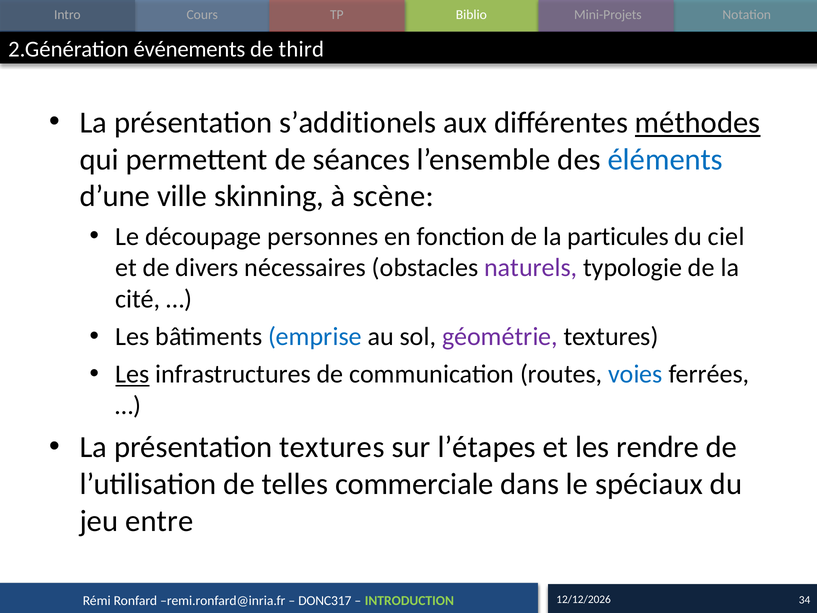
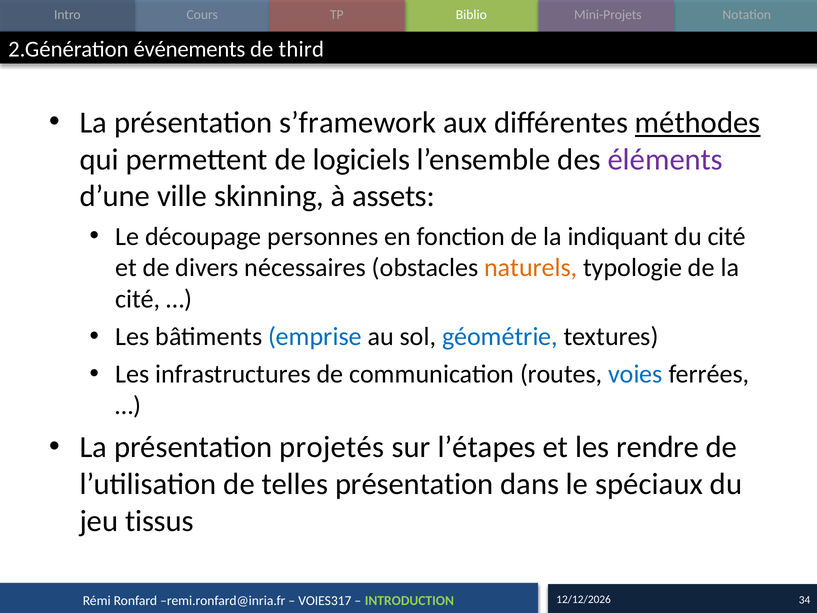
s’additionels: s’additionels -> s’framework (358, 123)
séances: séances -> logiciels (361, 159)
éléments colour: blue -> purple (665, 159)
scène: scène -> assets (394, 196)
particules: particules -> indiquant (618, 236)
du ciel: ciel -> cité (727, 236)
naturels colour: purple -> orange (531, 268)
géométrie colour: purple -> blue (500, 337)
Les underline: present -> none (132, 374)
présentation textures: textures -> projetés (332, 447)
telles commerciale: commerciale -> présentation (414, 484)
entre: entre -> tissus (159, 521)
DONC317: DONC317 -> VOIES317 (325, 600)
